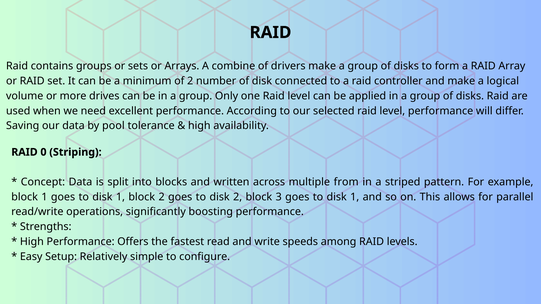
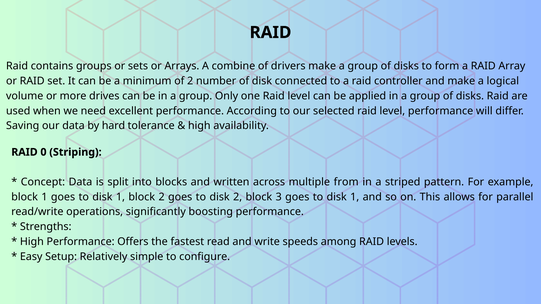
pool: pool -> hard (114, 126)
